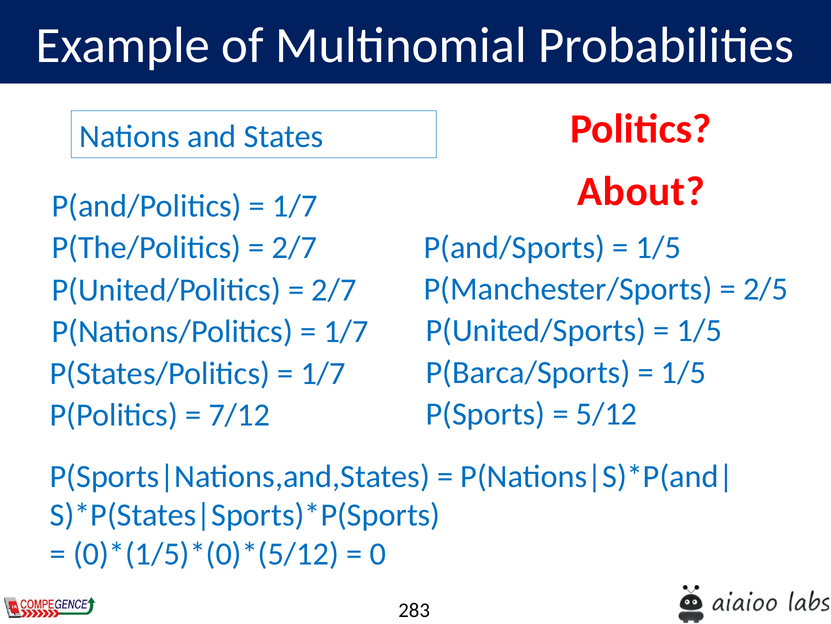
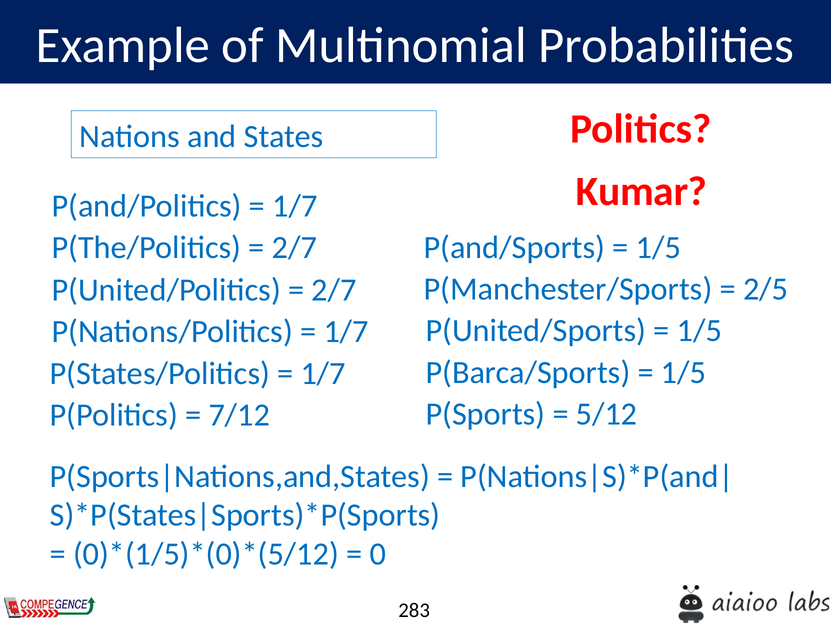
About: About -> Kumar (642, 191)
